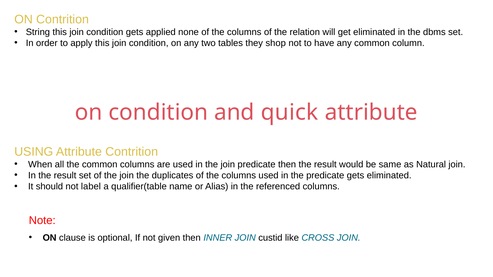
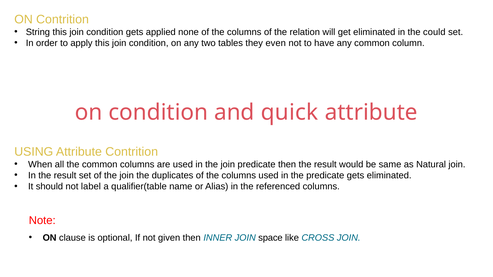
dbms: dbms -> could (434, 32)
shop: shop -> even (276, 43)
custid: custid -> space (270, 238)
